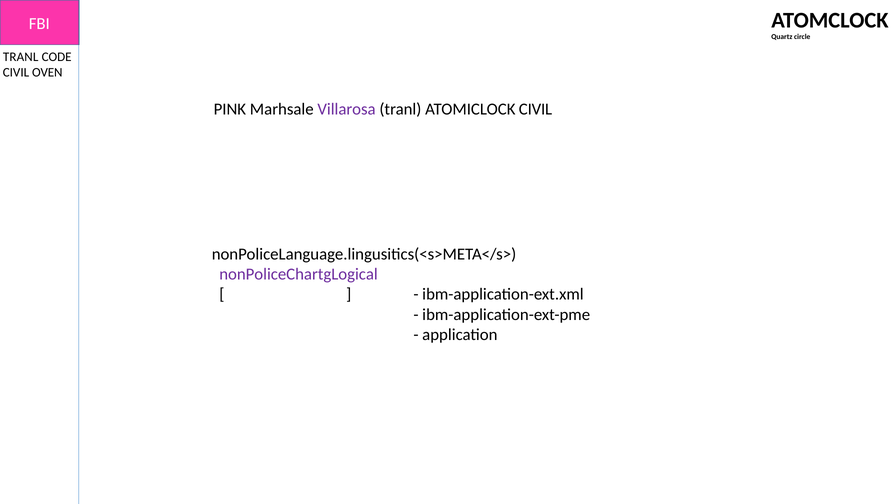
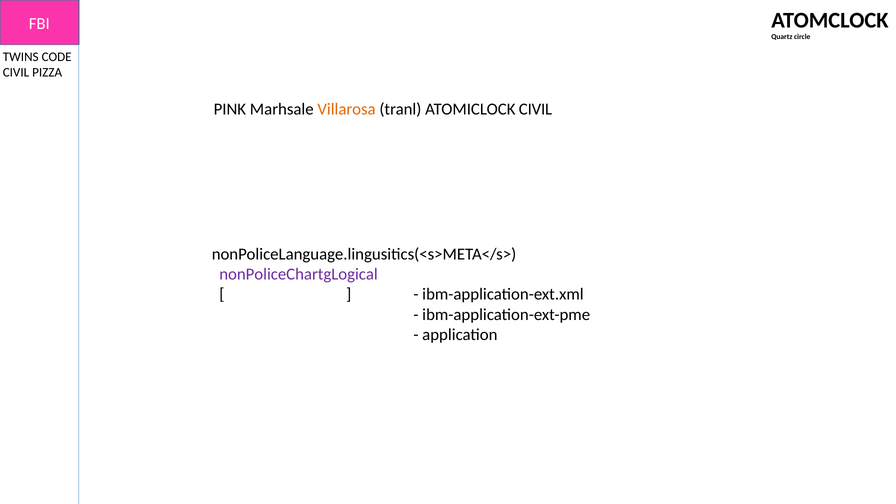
TRANL: TRANL -> TWINS (21, 57)
OVEN: OVEN -> PIZZA (47, 73)
Villarosa colour: purple -> orange (347, 109)
